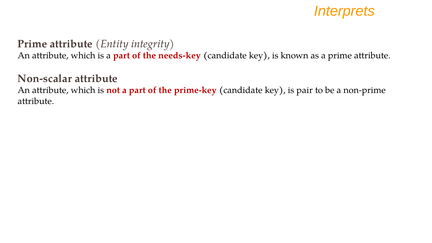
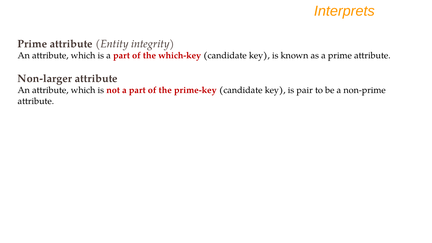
needs-key: needs-key -> which-key (180, 56)
Non-scalar: Non-scalar -> Non-larger (45, 78)
